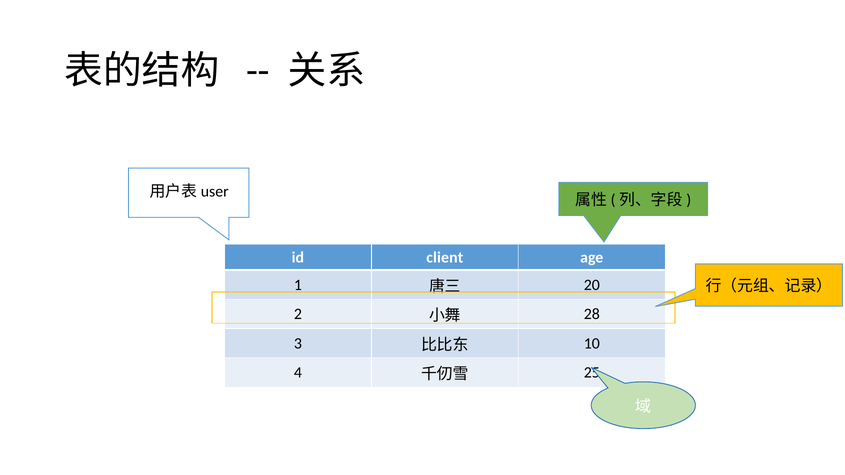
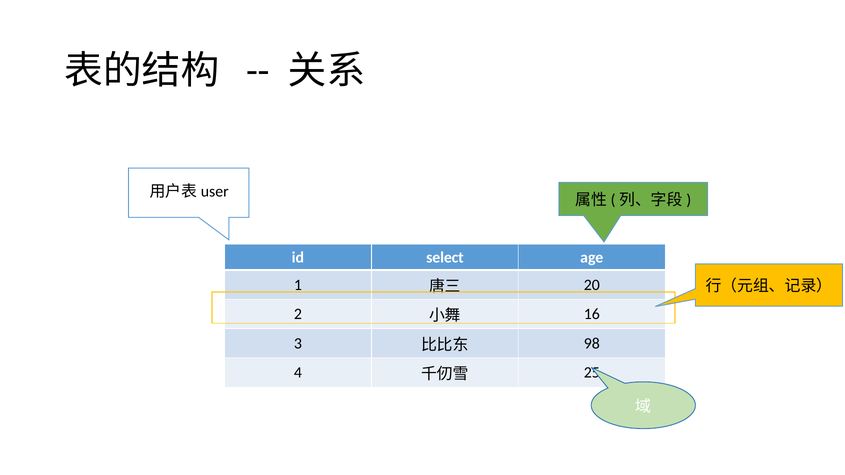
client: client -> select (445, 258)
28: 28 -> 16 (592, 314)
10: 10 -> 98 (592, 344)
